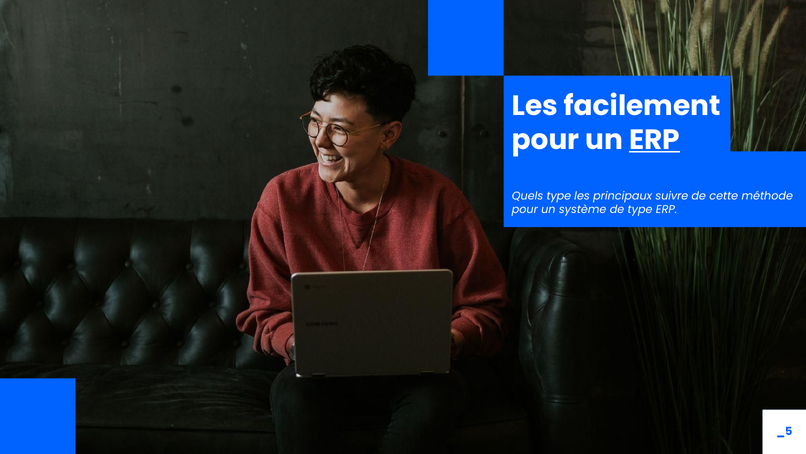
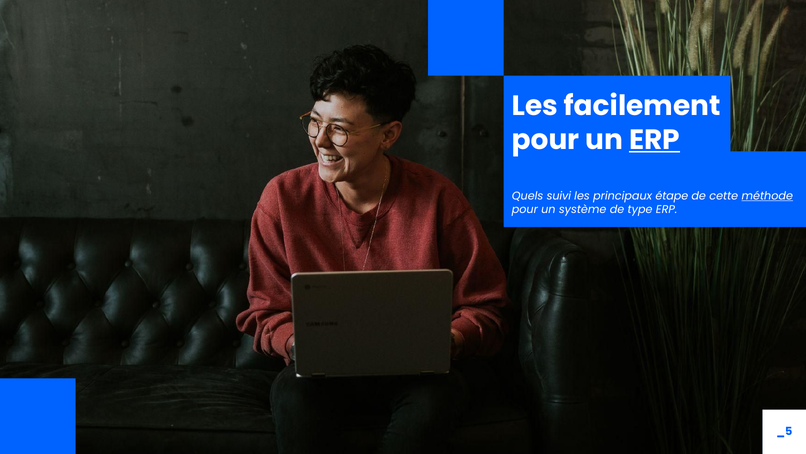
Quels type: type -> suivi (559, 196)
suivre: suivre -> étape (672, 196)
méthode underline: none -> present (767, 196)
